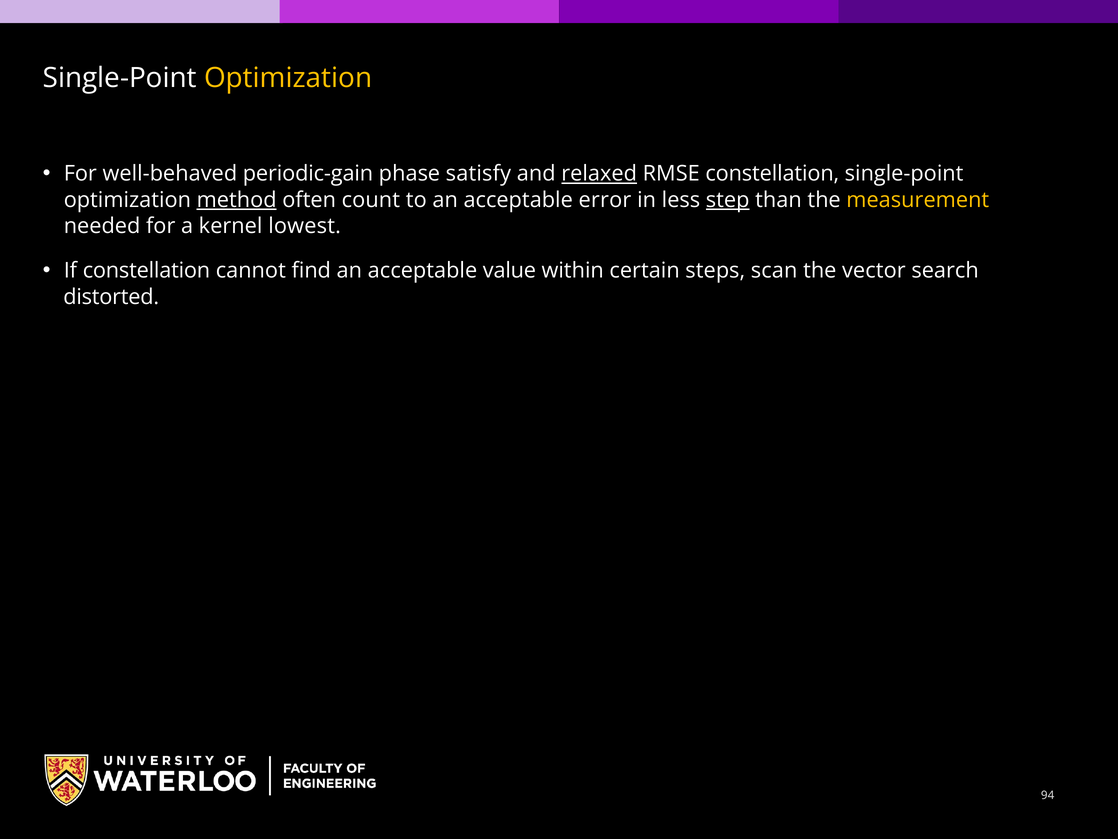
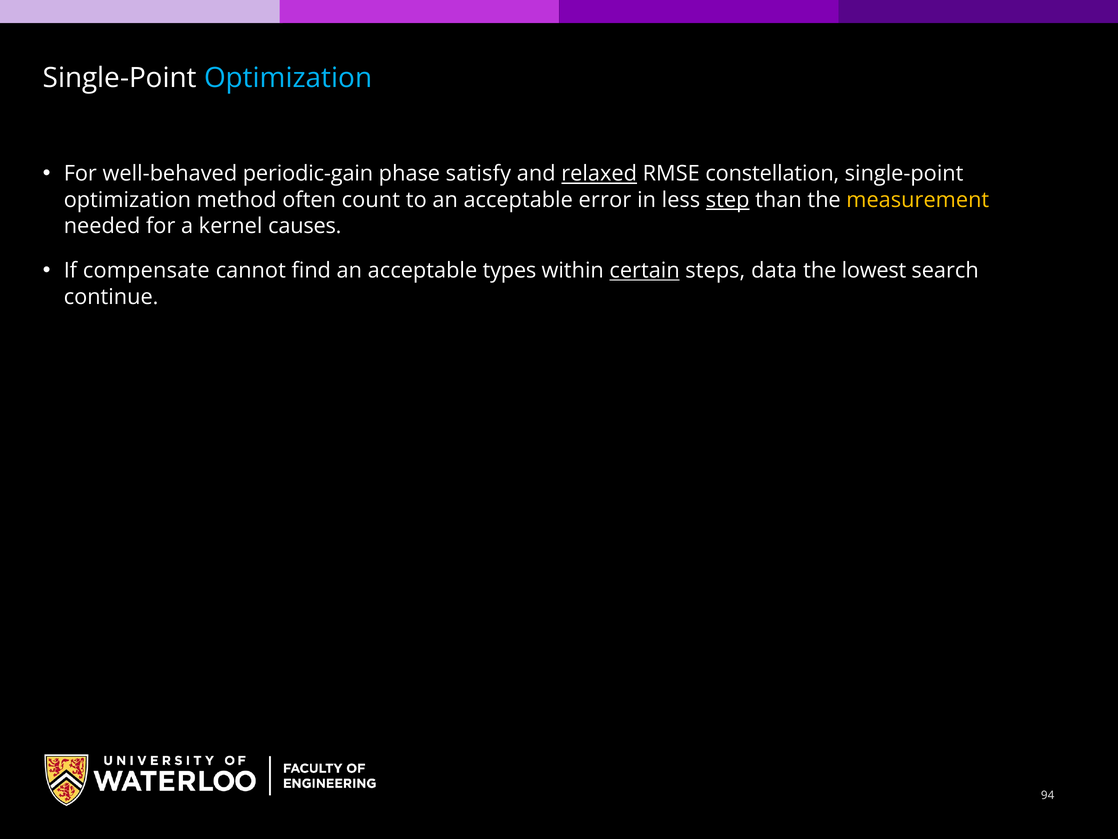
Optimization colour: yellow -> light blue (288, 78)
method underline: present -> none (237, 200)
lowest: lowest -> causes (305, 226)
If constellation: constellation -> compensate (146, 271)
value: value -> types (509, 271)
certain underline: none -> present (645, 271)
scan: scan -> data (774, 271)
vector: vector -> lowest (874, 271)
distorted: distorted -> continue (111, 297)
